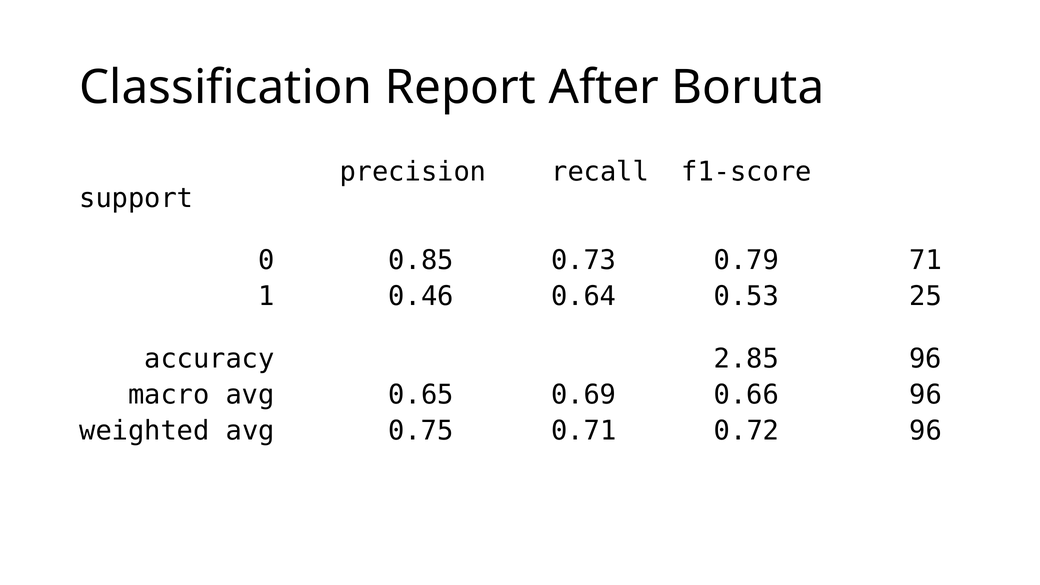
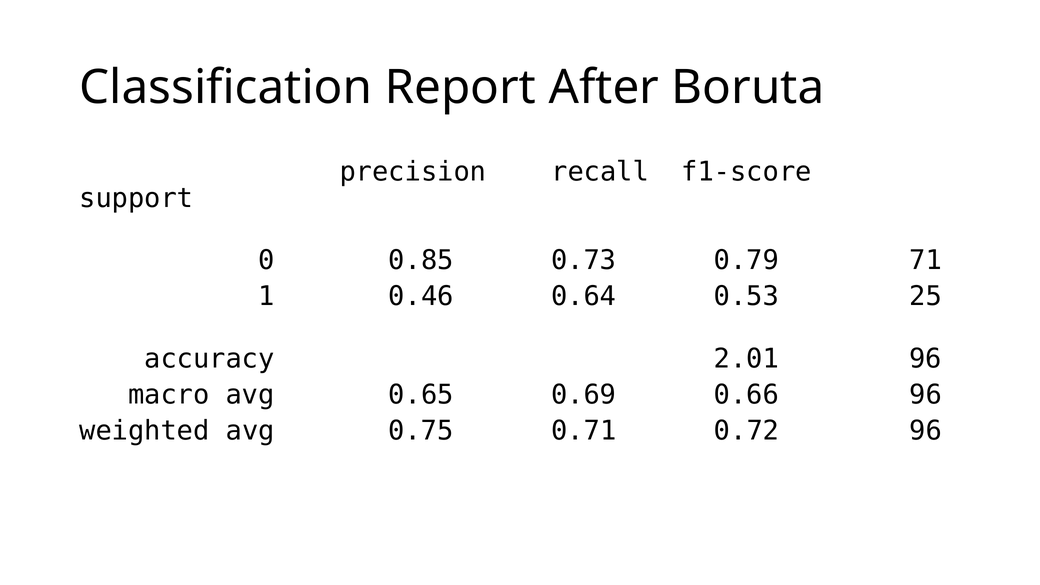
2.85: 2.85 -> 2.01 (746, 359)
